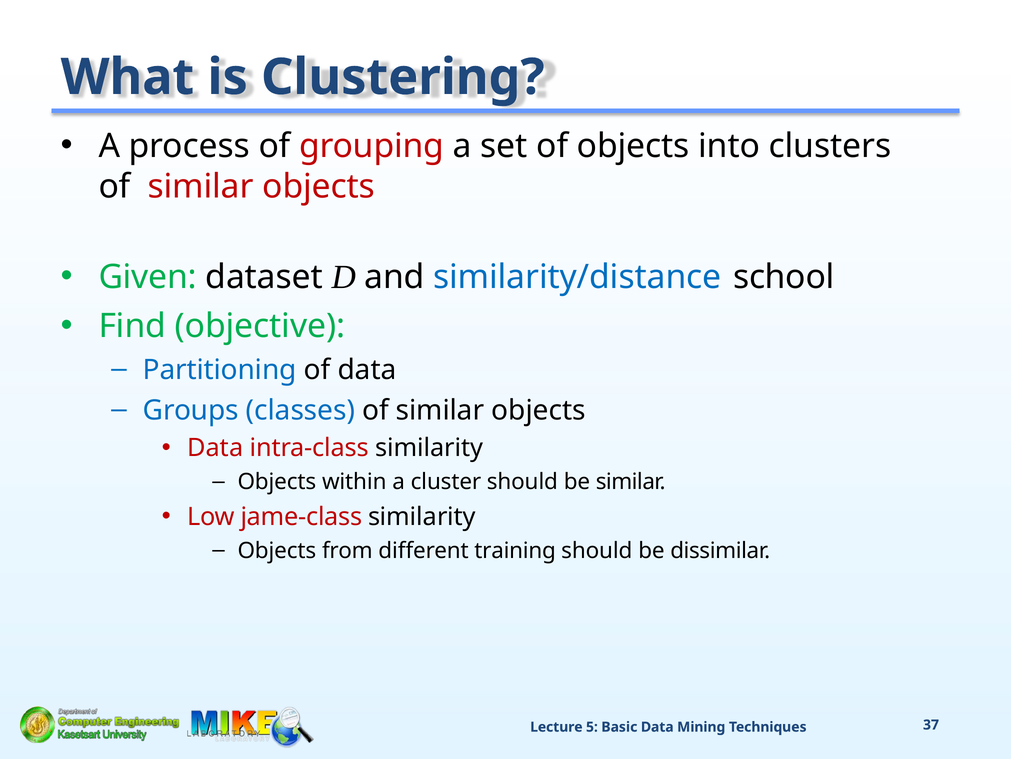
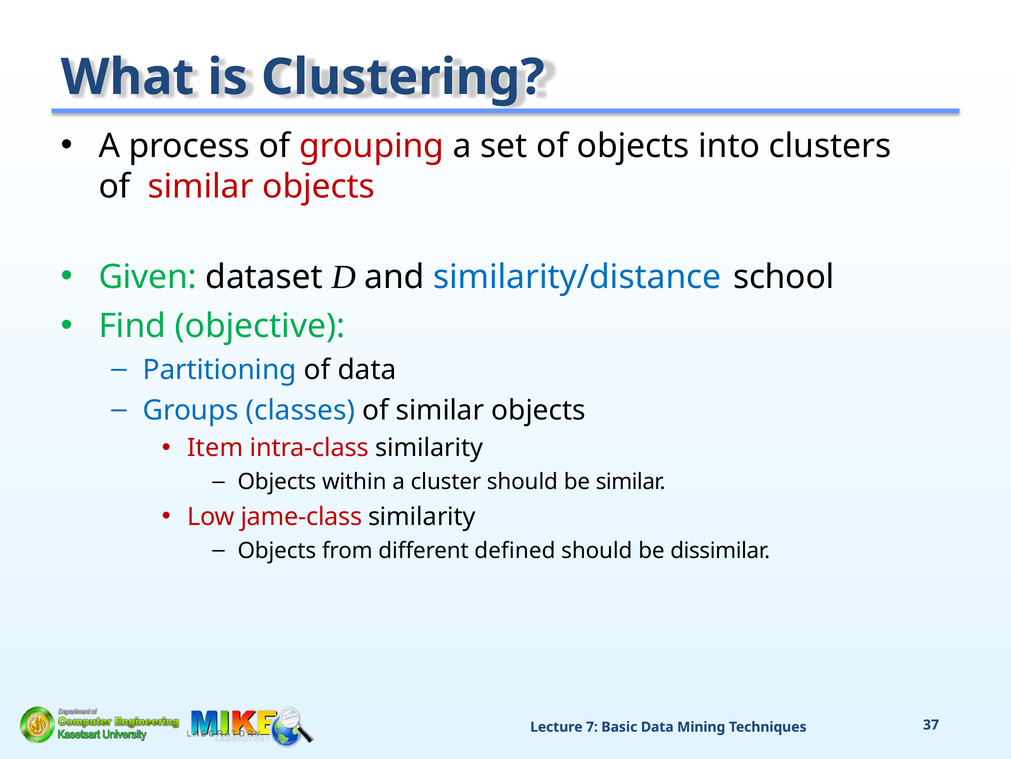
Data: Data -> Item (215, 448)
training: training -> defined (515, 550)
5: 5 -> 7 (592, 726)
